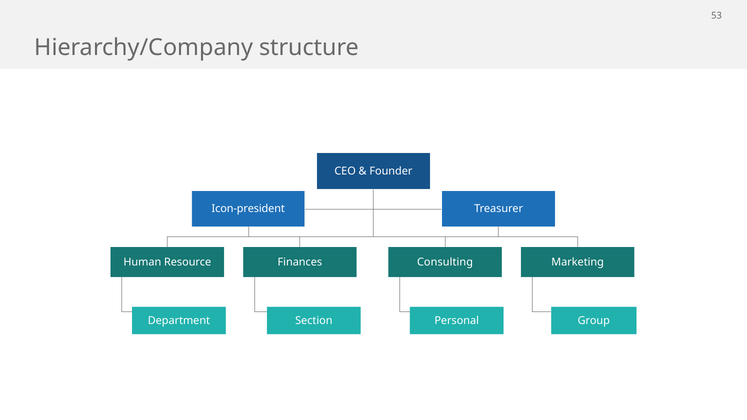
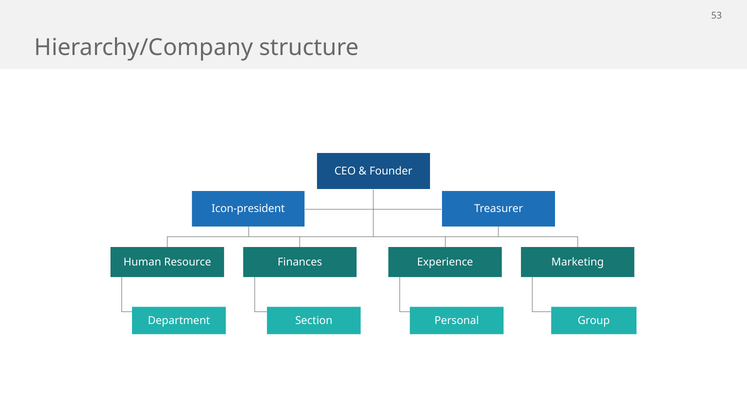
Consulting: Consulting -> Experience (445, 262)
